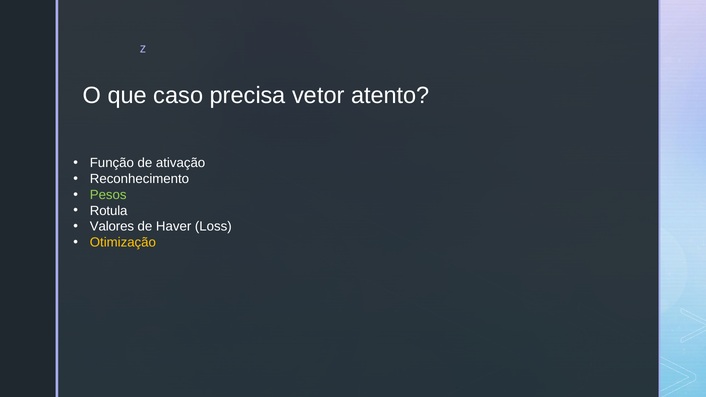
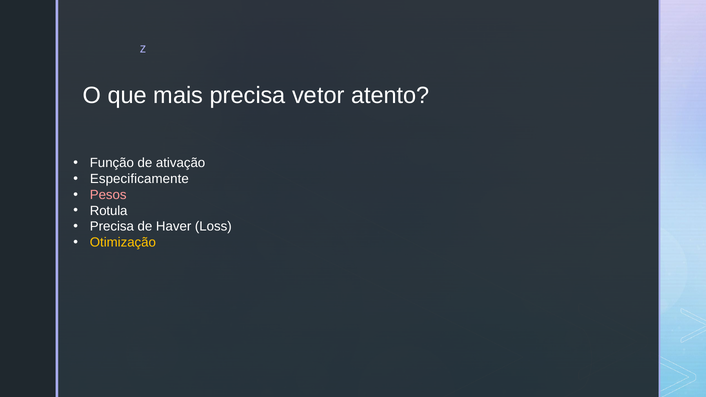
caso: caso -> mais (178, 95)
Reconhecimento: Reconhecimento -> Especificamente (139, 179)
Pesos colour: light green -> pink (108, 195)
Valores: Valores -> Precisa (112, 227)
